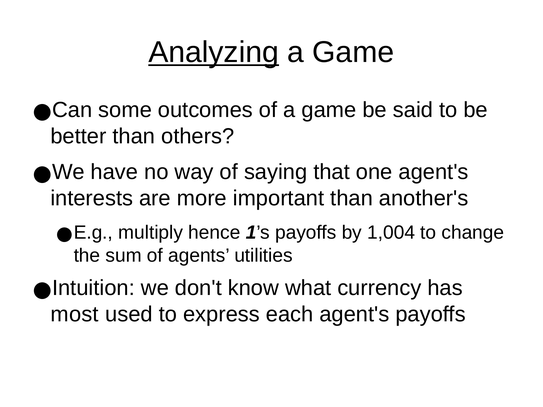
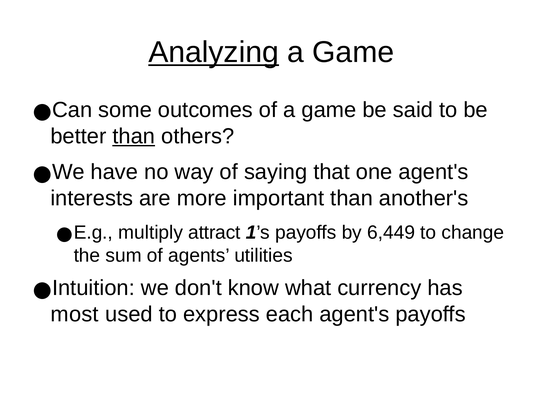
than underline: none -> present (134, 136)
hence: hence -> attract (214, 233)
1,004: 1,004 -> 6,449 (391, 233)
